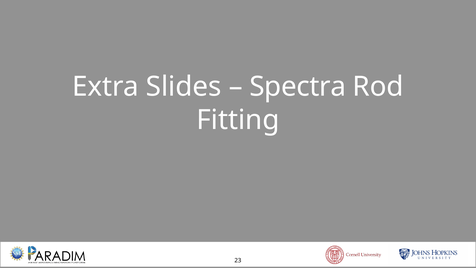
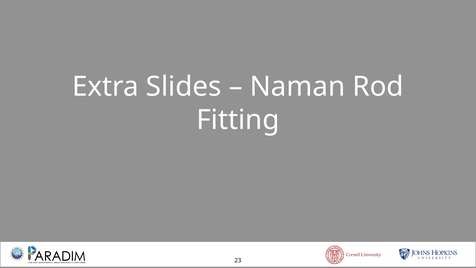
Spectra: Spectra -> Naman (298, 87)
